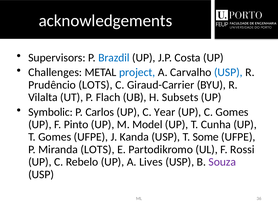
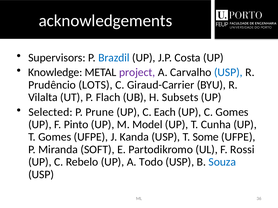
Challenges: Challenges -> Knowledge (55, 73)
project colour: blue -> purple (137, 73)
Symbolic: Symbolic -> Selected (50, 112)
Carlos: Carlos -> Prune (100, 112)
Year: Year -> Each (165, 112)
Miranda LOTS: LOTS -> SOFT (98, 150)
Lives: Lives -> Todo (151, 162)
Souza colour: purple -> blue (222, 162)
